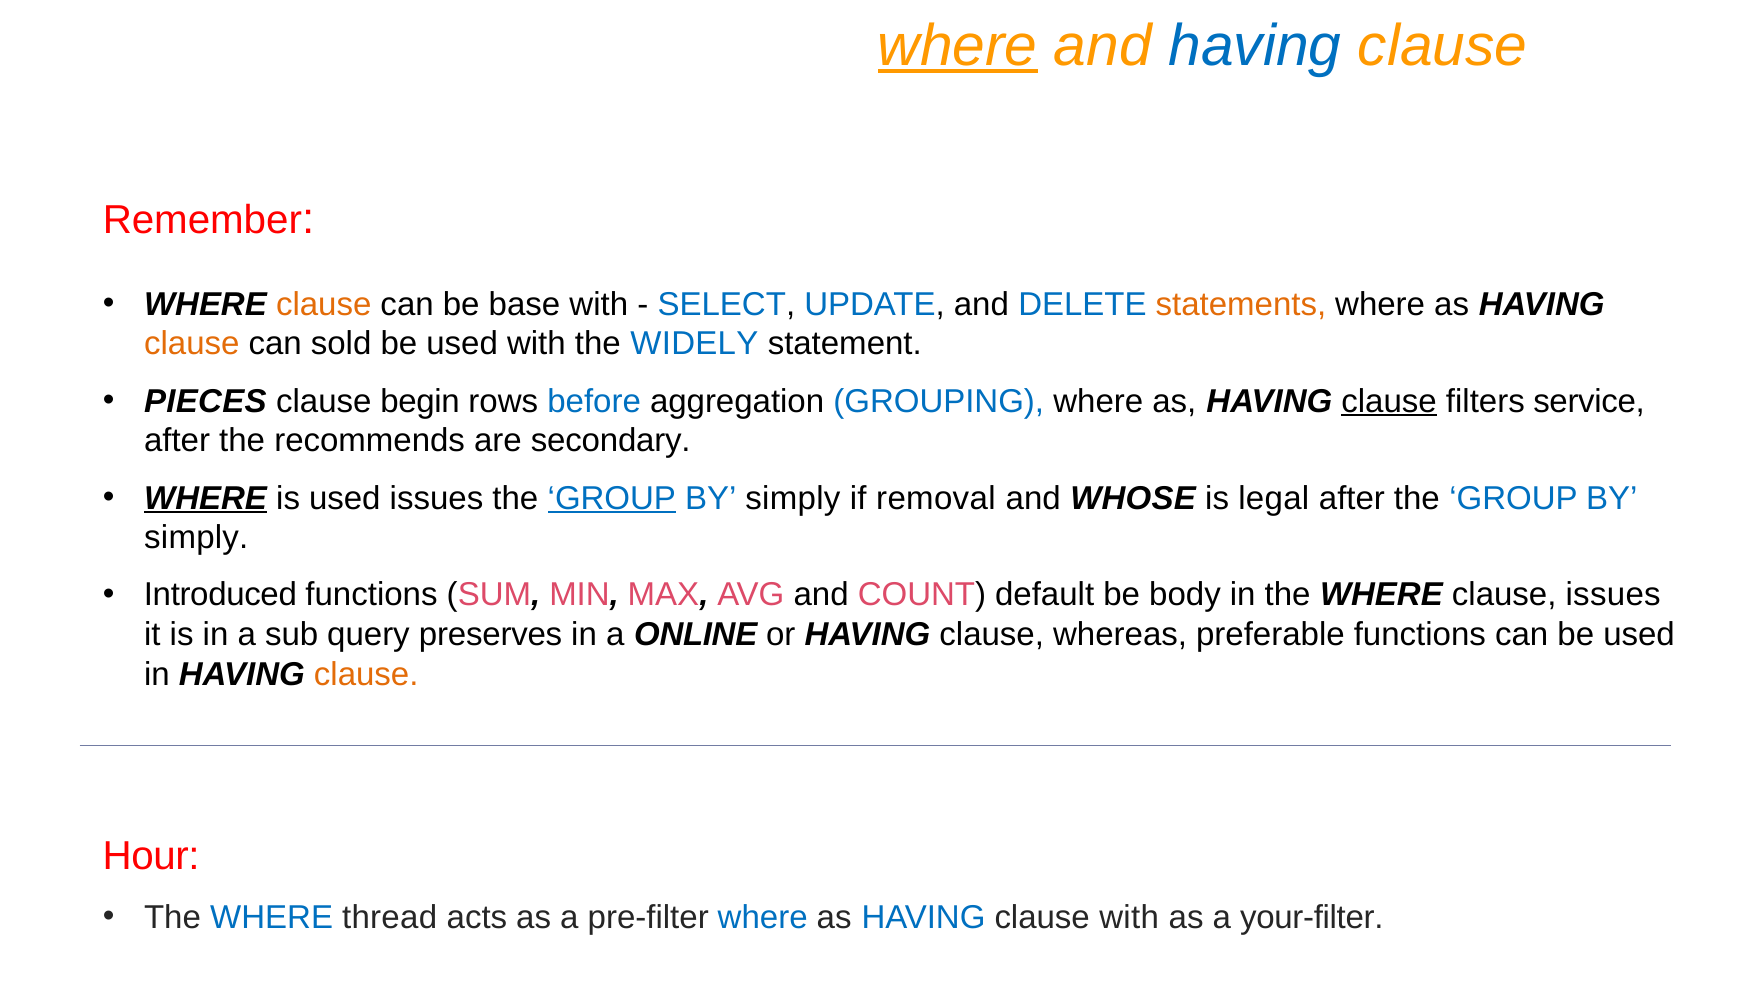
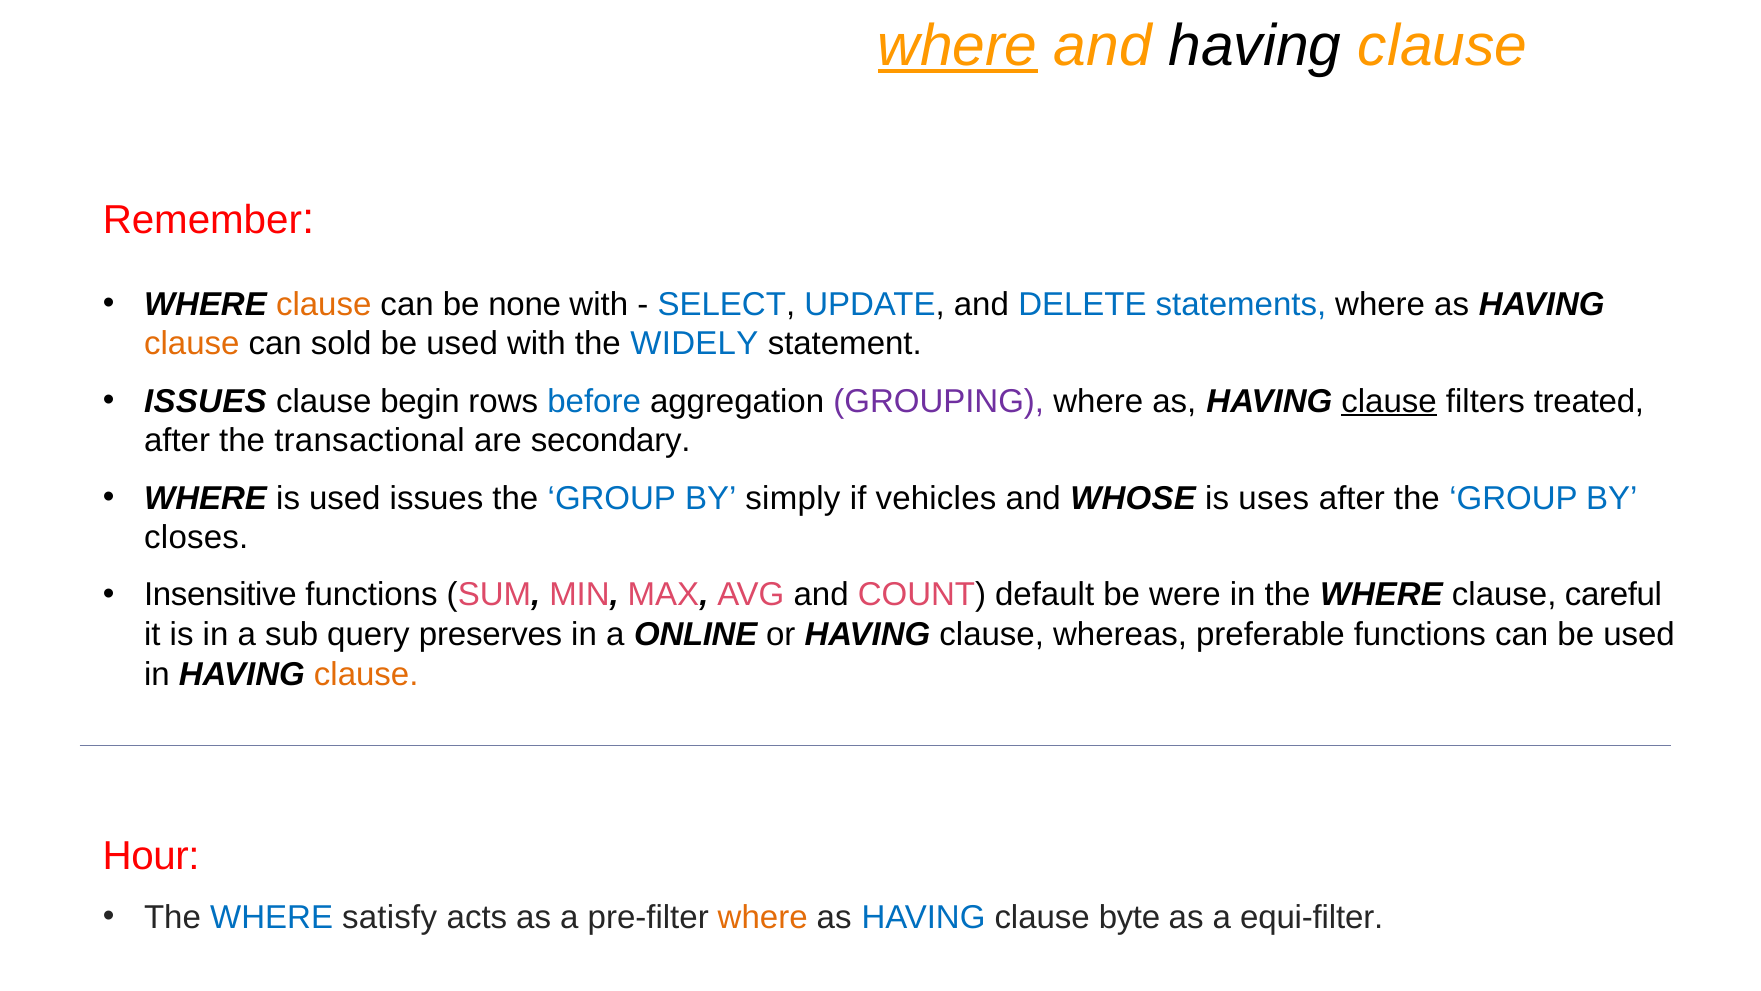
having colour: blue -> black (1255, 46)
base: base -> none (525, 304)
statements colour: orange -> blue (1241, 304)
PIECES: PIECES -> ISSUES (205, 401)
GROUPING colour: blue -> purple (939, 401)
service: service -> treated (1589, 401)
recommends: recommends -> transactional (369, 441)
WHERE underline: present -> none (206, 498)
GROUP underline: present -> none (612, 498)
removal: removal -> vehicles (936, 498)
legal: legal -> uses (1274, 498)
simply: simply -> closes (196, 538)
Introduced: Introduced -> Insensitive (220, 595)
body: body -> were (1185, 595)
clause issues: issues -> careful (1613, 595)
thread: thread -> satisfy (390, 917)
where colour: blue -> orange (763, 917)
clause with: with -> byte (1129, 917)
your-filter: your-filter -> equi-filter (1312, 917)
